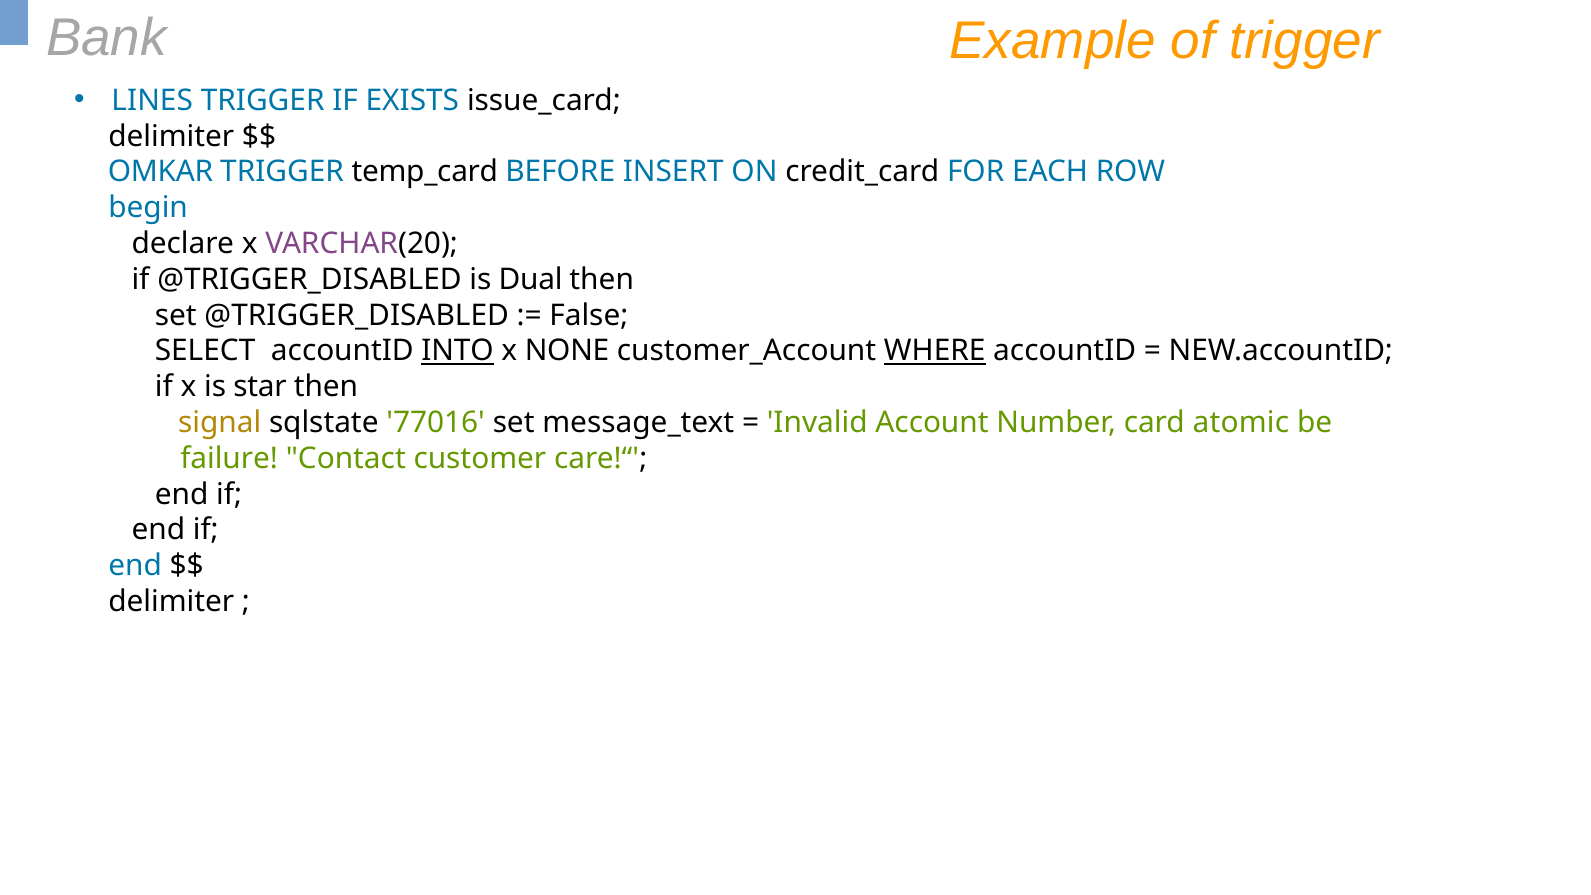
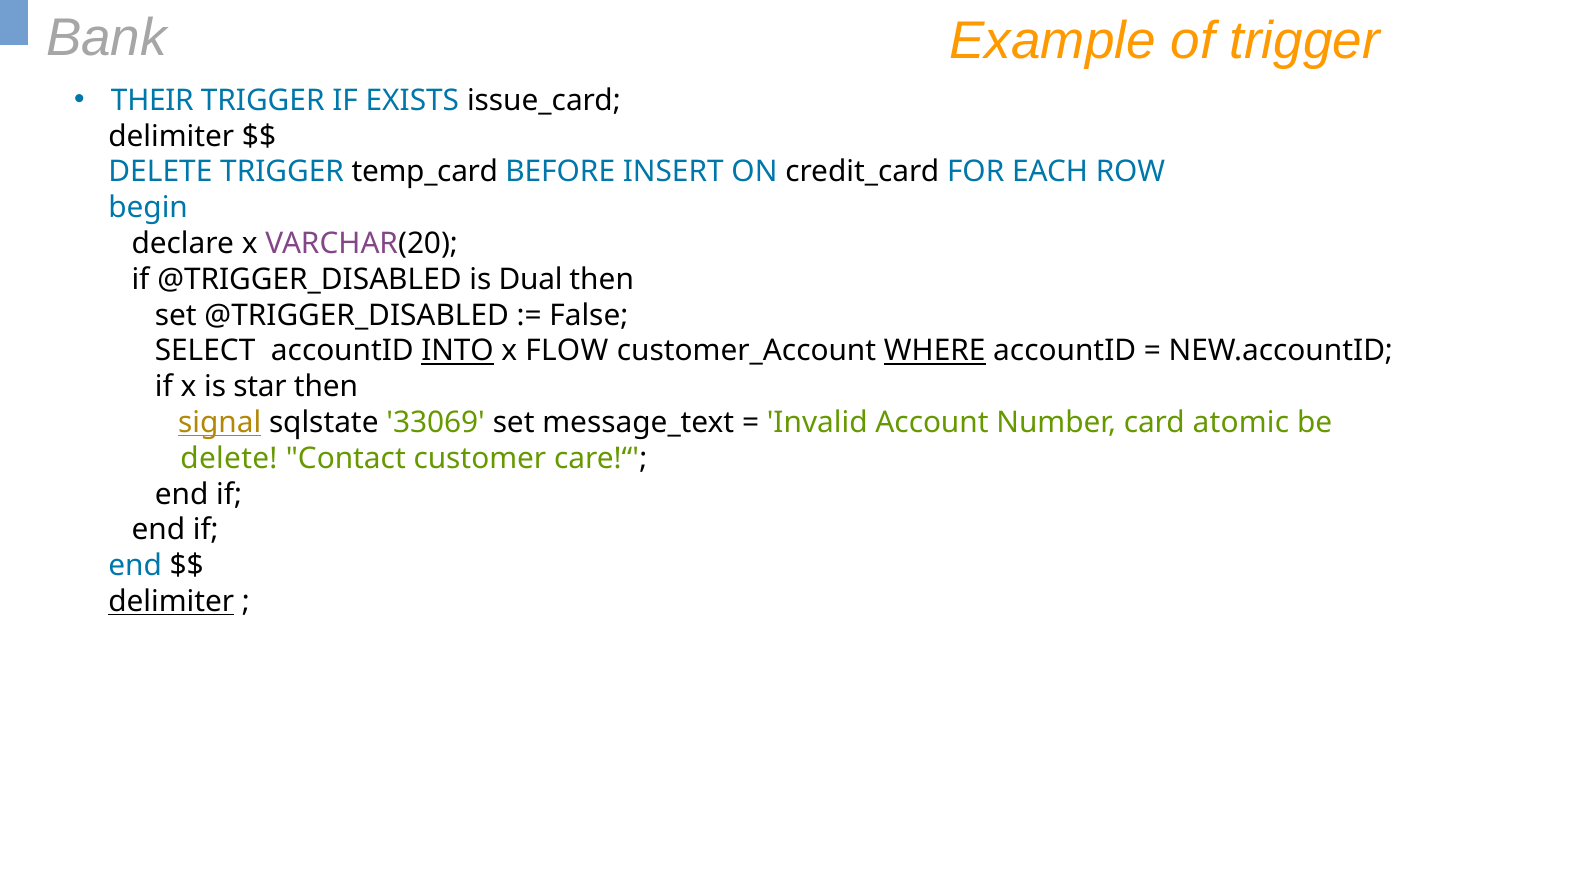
LINES: LINES -> THEIR (152, 101)
OMKAR: OMKAR -> DELETE (160, 172)
NONE: NONE -> FLOW (567, 351)
signal underline: none -> present (220, 423)
77016: 77016 -> 33069 (436, 423)
failure: failure -> delete (229, 458)
delimiter underline: none -> present (171, 602)
